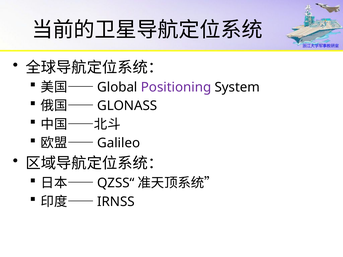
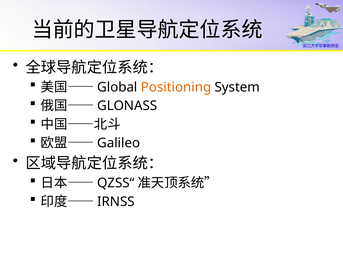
Positioning colour: purple -> orange (176, 87)
